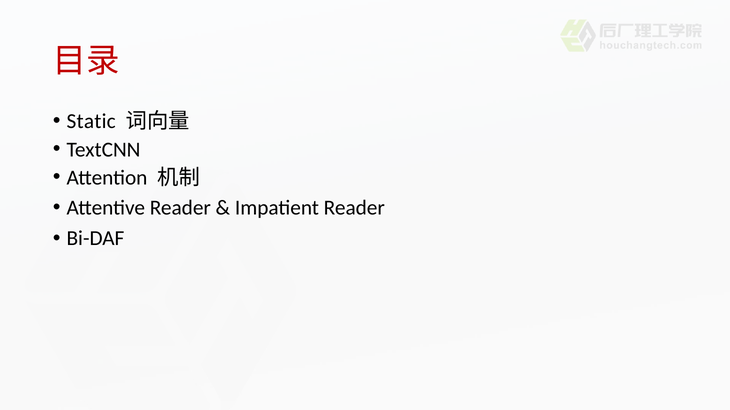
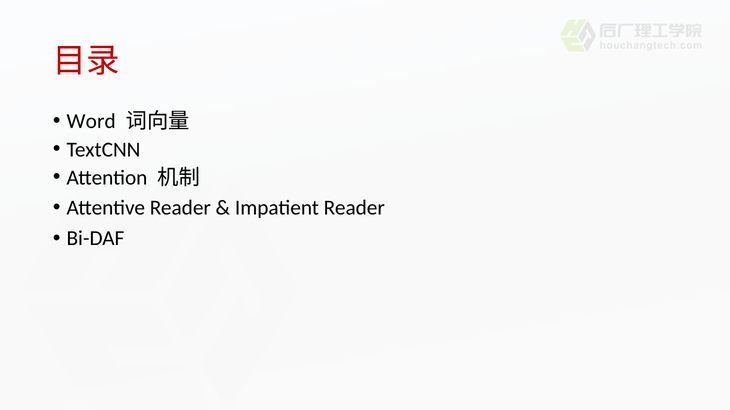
Static: Static -> Word (91, 122)
